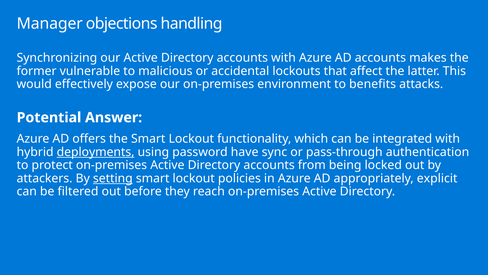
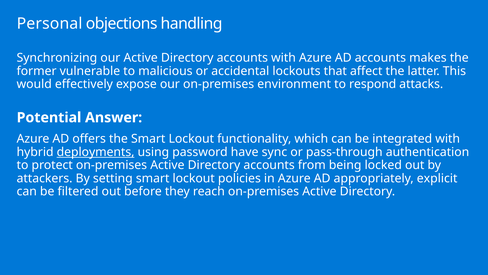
Manager: Manager -> Personal (50, 24)
benefits: benefits -> respond (373, 84)
setting underline: present -> none (113, 178)
